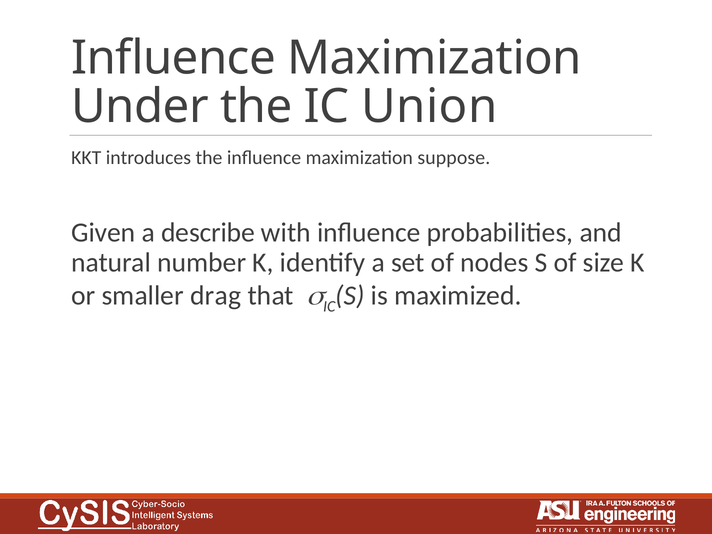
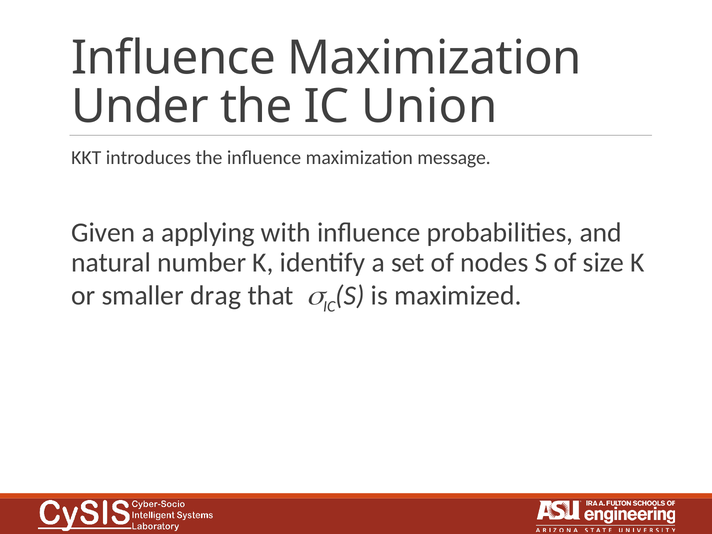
suppose: suppose -> message (454, 158)
describe: describe -> applying (208, 232)
